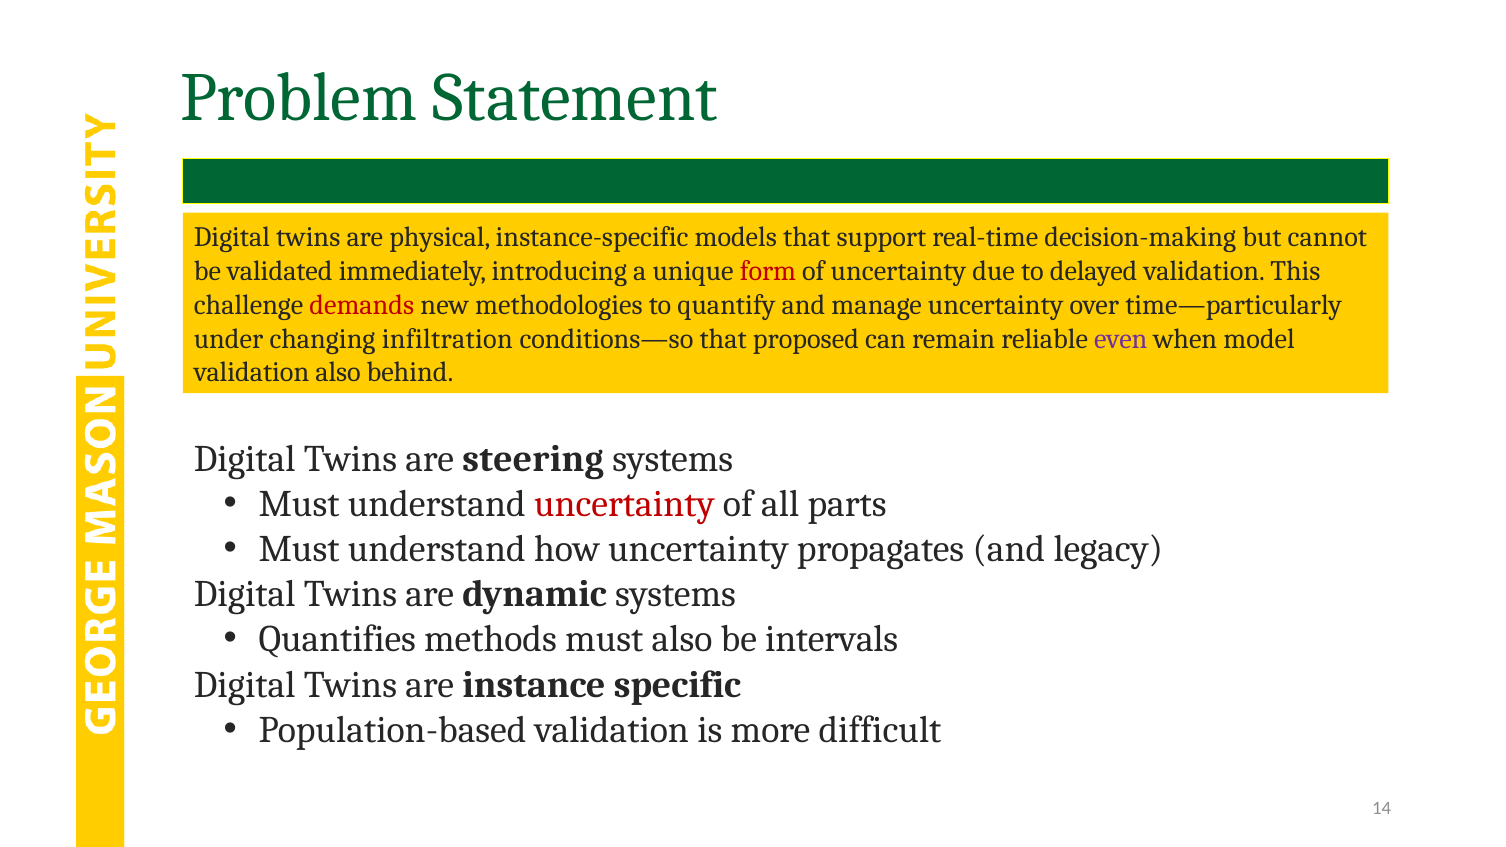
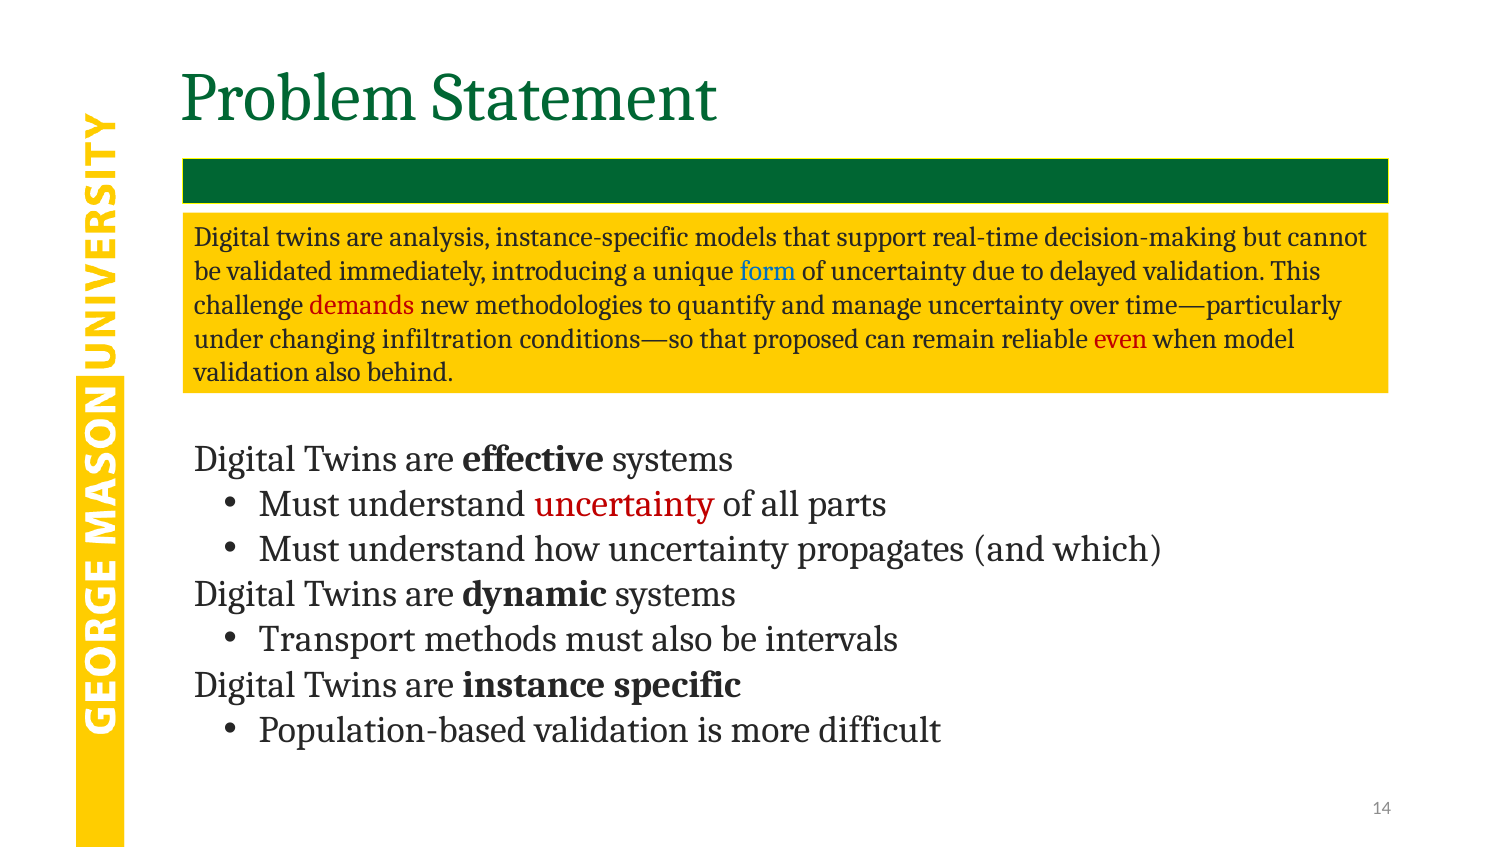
physical: physical -> analysis (440, 237)
form colour: red -> blue (768, 271)
even colour: purple -> red (1121, 339)
steering: steering -> effective (533, 459)
legacy: legacy -> which (1108, 549)
Quantifies: Quantifies -> Transport (337, 640)
